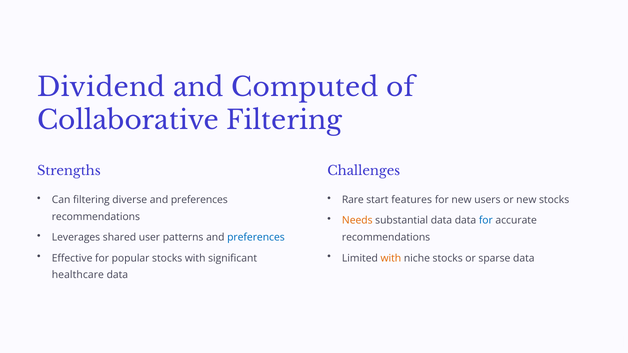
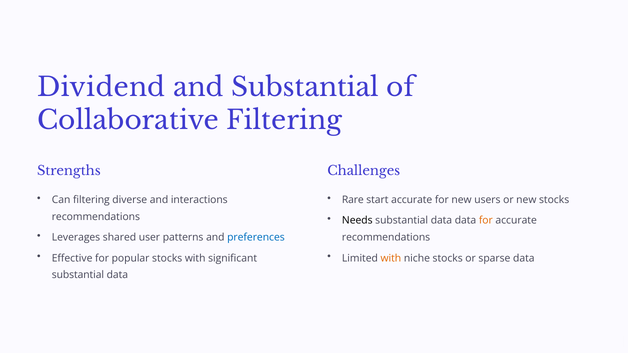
and Computed: Computed -> Substantial (305, 88)
diverse and preferences: preferences -> interactions (199, 200)
start features: features -> accurate (412, 200)
Needs colour: orange -> black (357, 221)
for colour: blue -> orange (486, 221)
healthcare: healthcare -> substantial (78, 275)
